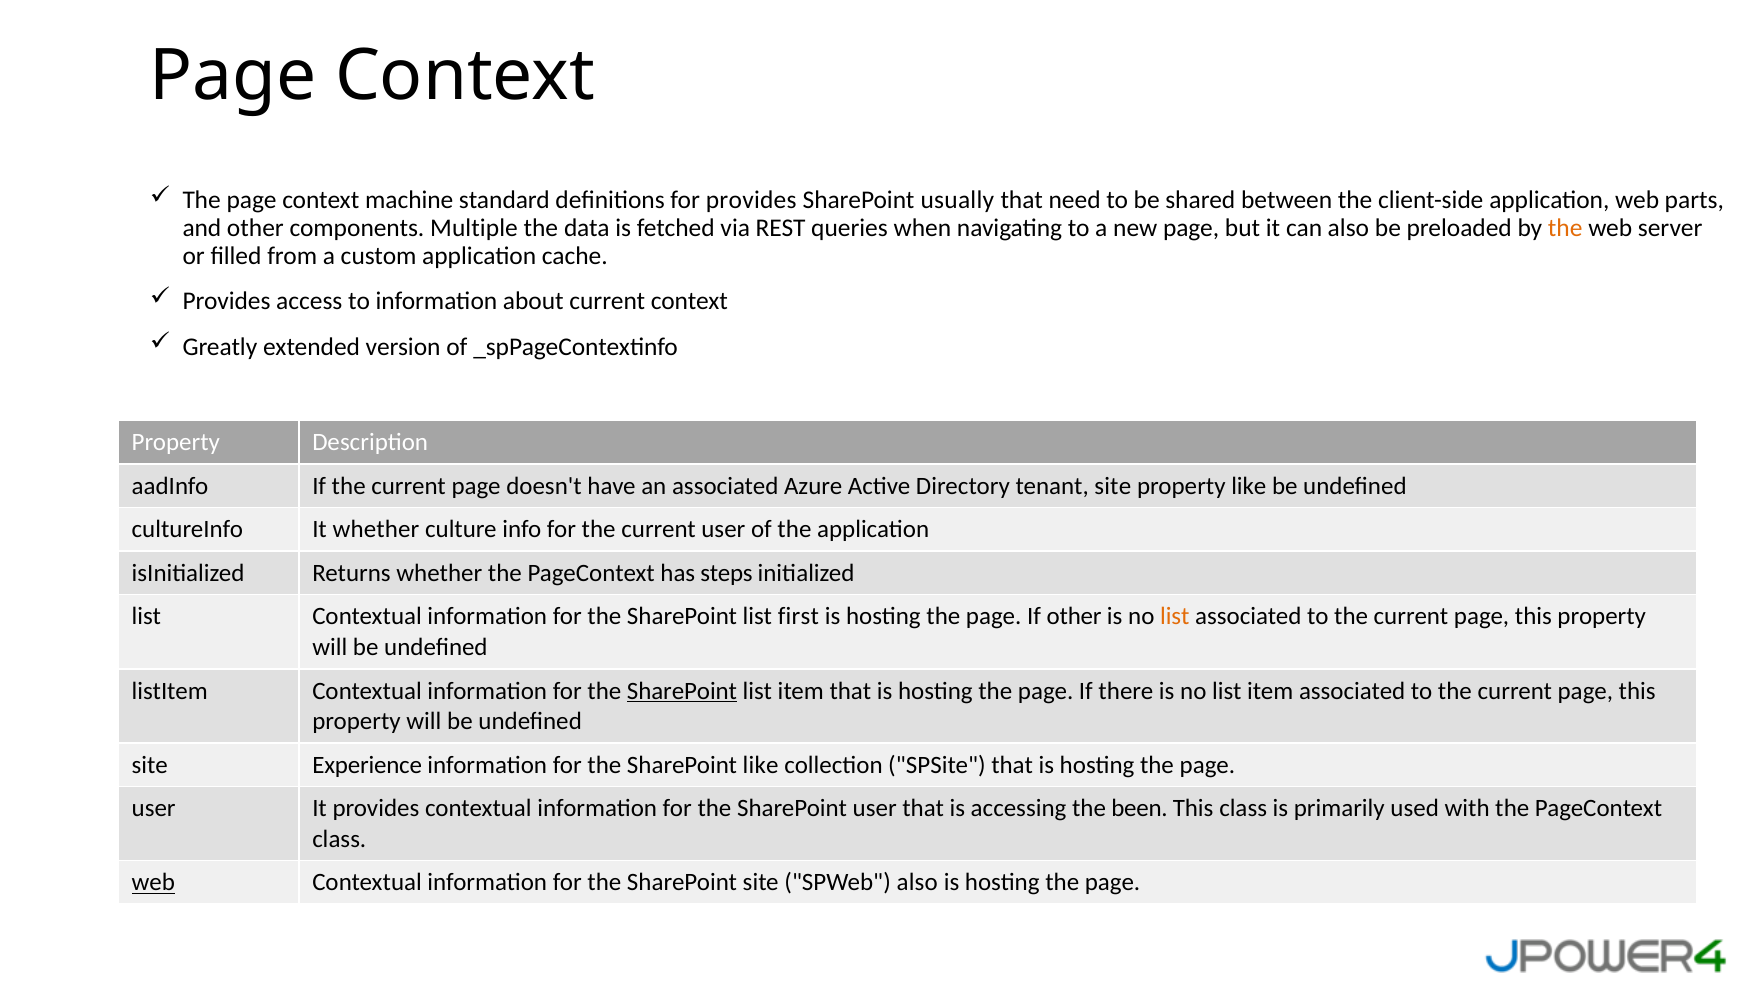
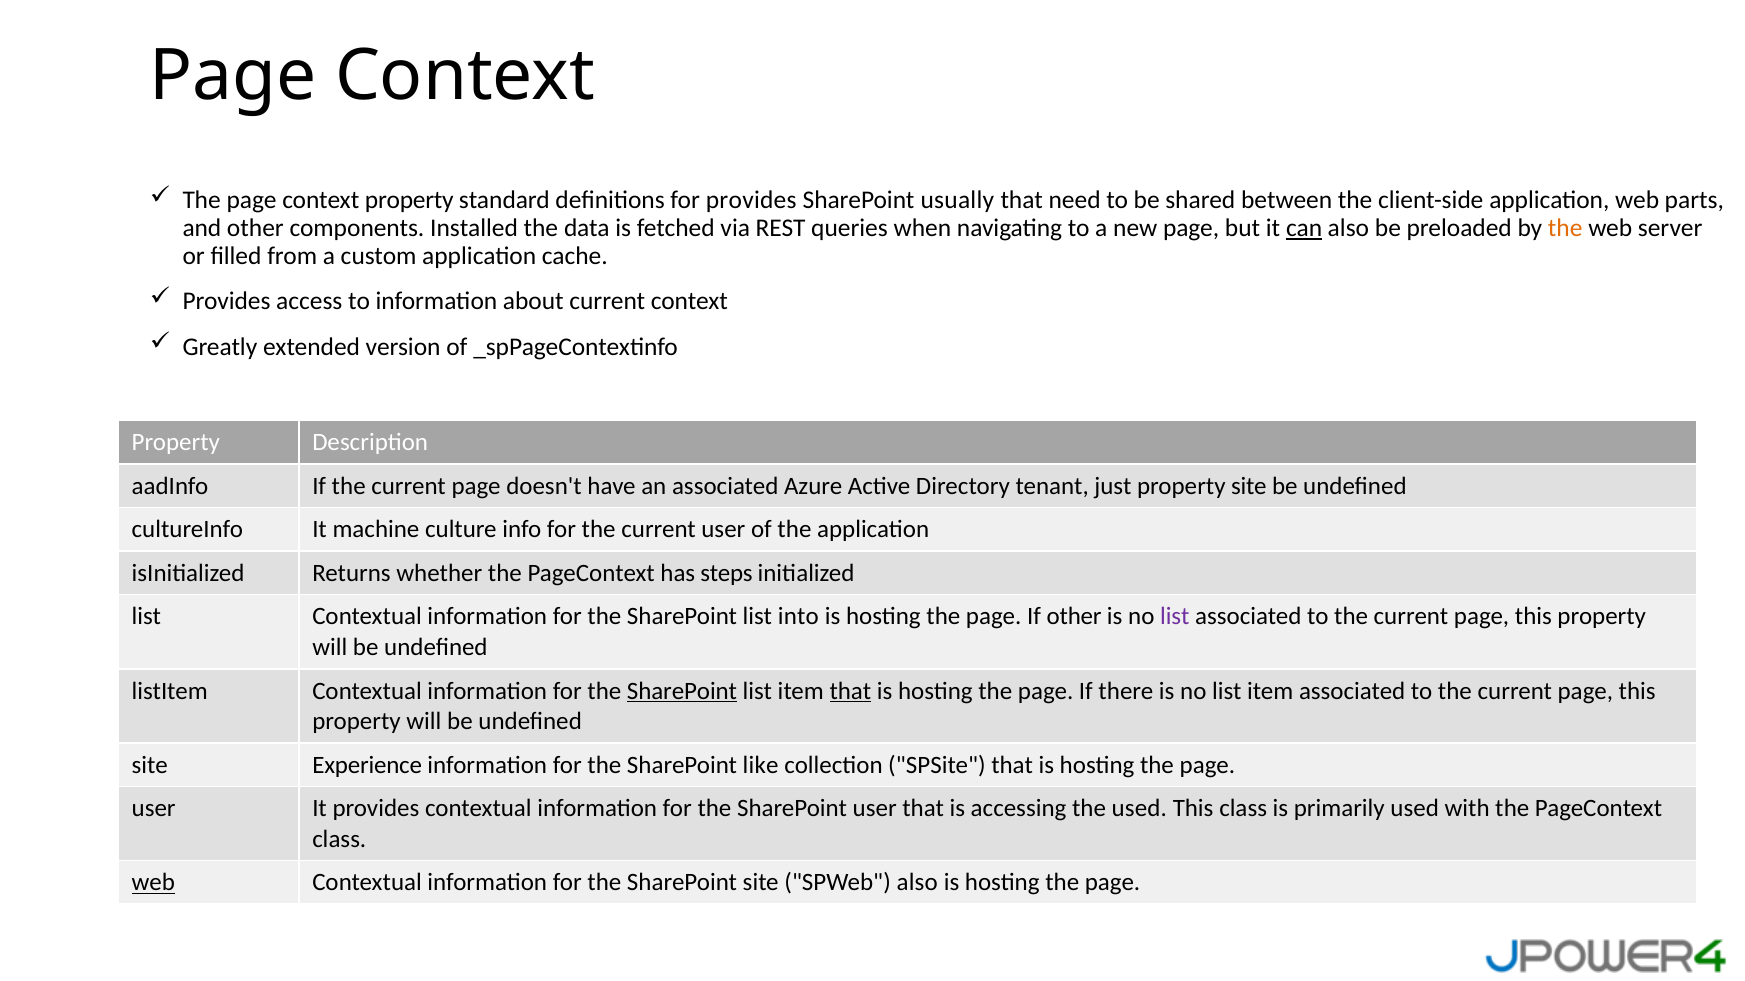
context machine: machine -> property (409, 201)
Multiple: Multiple -> Installed (474, 228)
can underline: none -> present (1304, 228)
tenant site: site -> just (1113, 486)
property like: like -> site (1249, 486)
It whether: whether -> machine (376, 530)
first: first -> into (798, 617)
list colour: orange -> purple (1175, 617)
that underline: none -> present (850, 691)
the been: been -> used (1139, 809)
